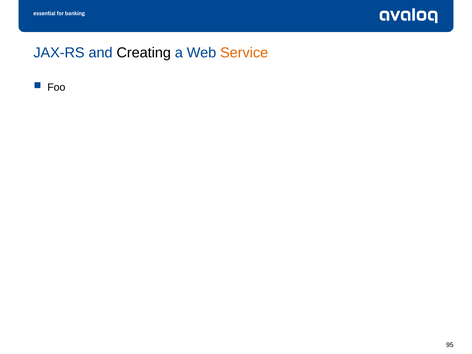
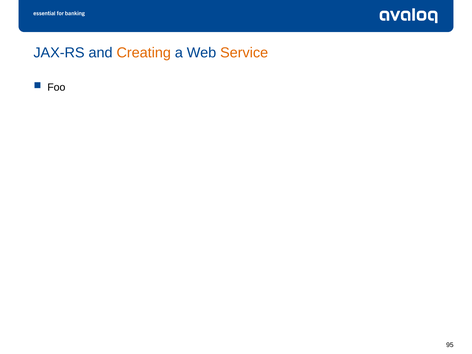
Creating colour: black -> orange (144, 53)
